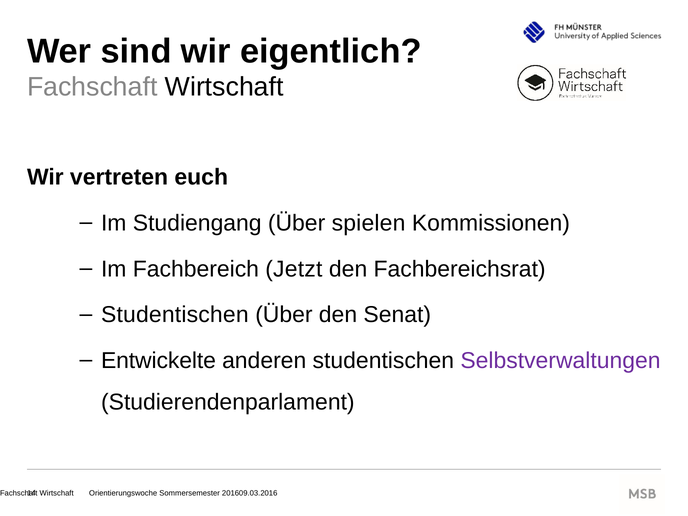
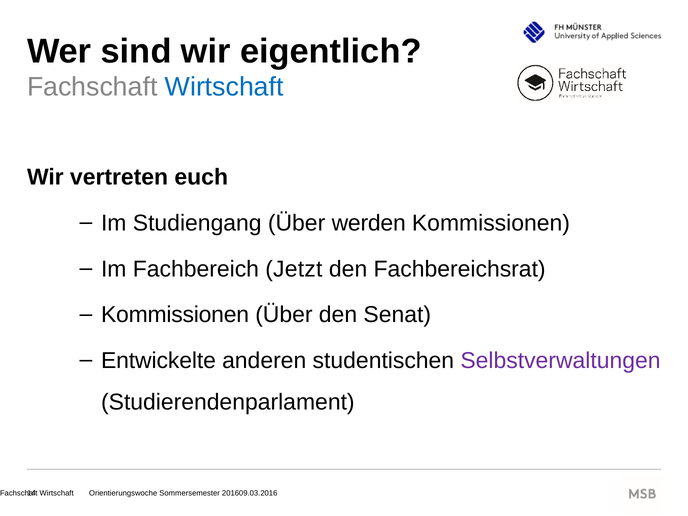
Wirtschaft colour: black -> blue (224, 87)
spielen: spielen -> werden (369, 223)
Studentischen: Studentischen -> Kommissionen (175, 315)
